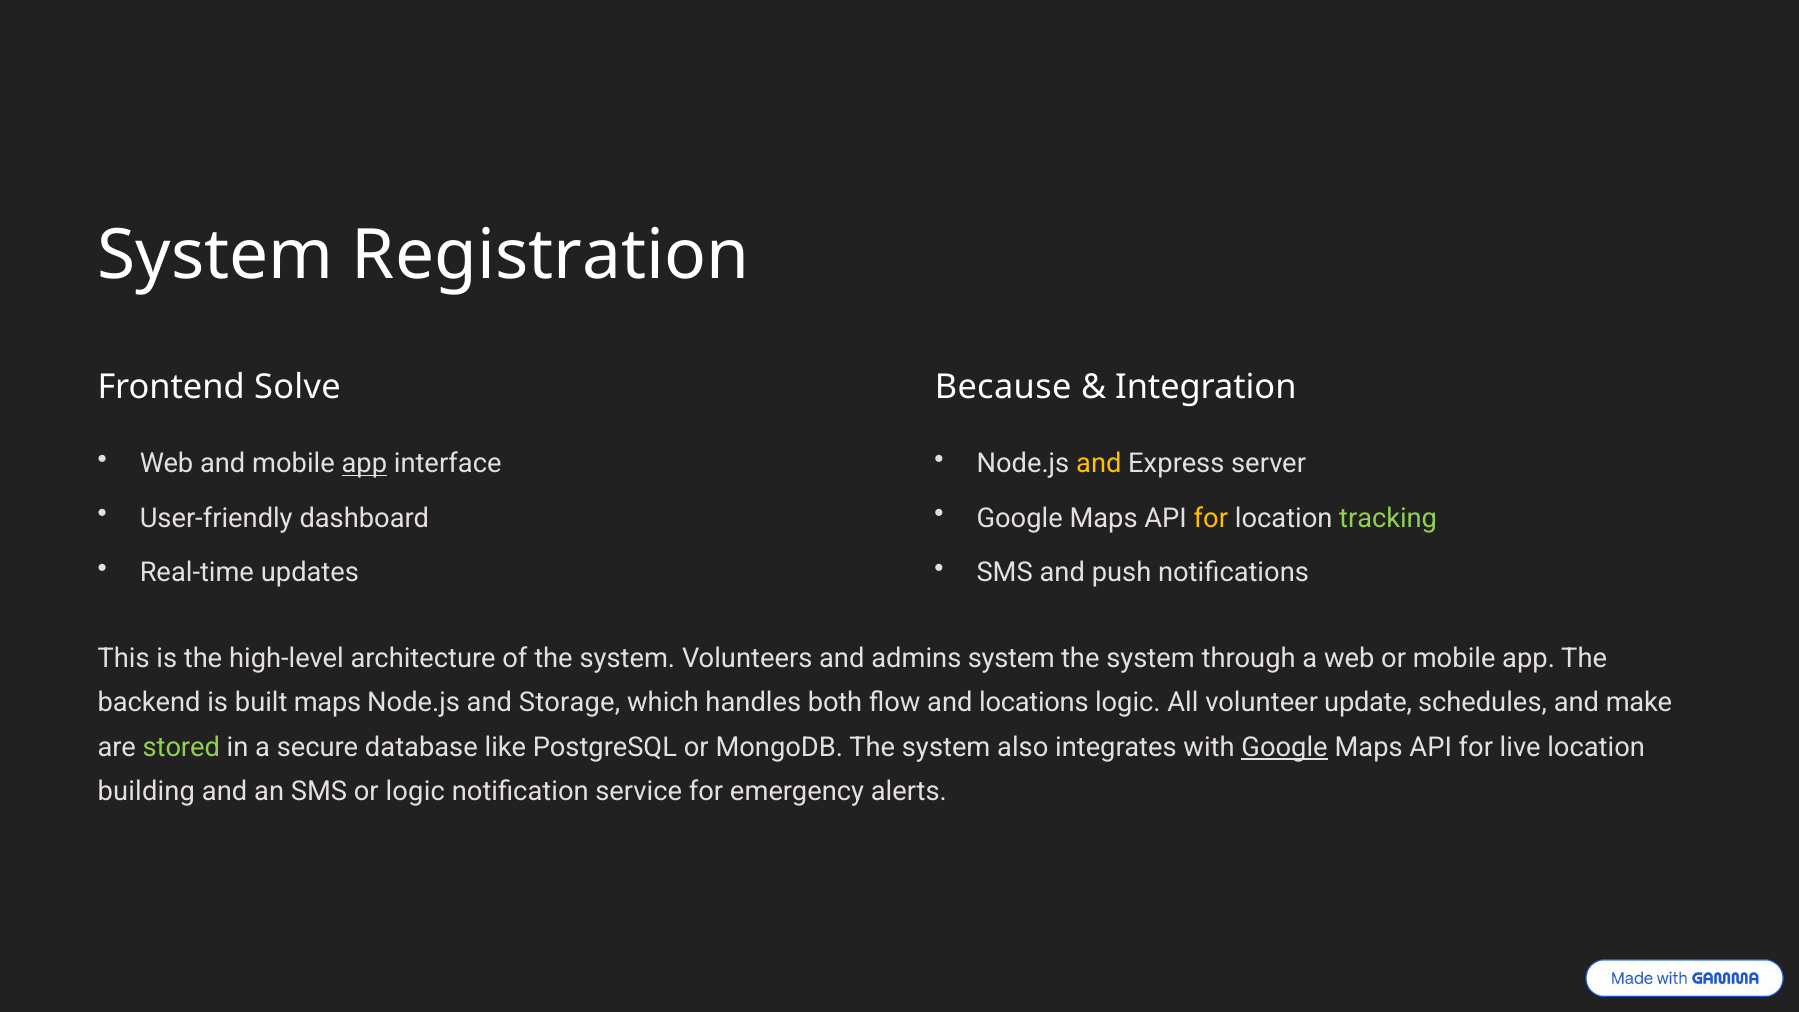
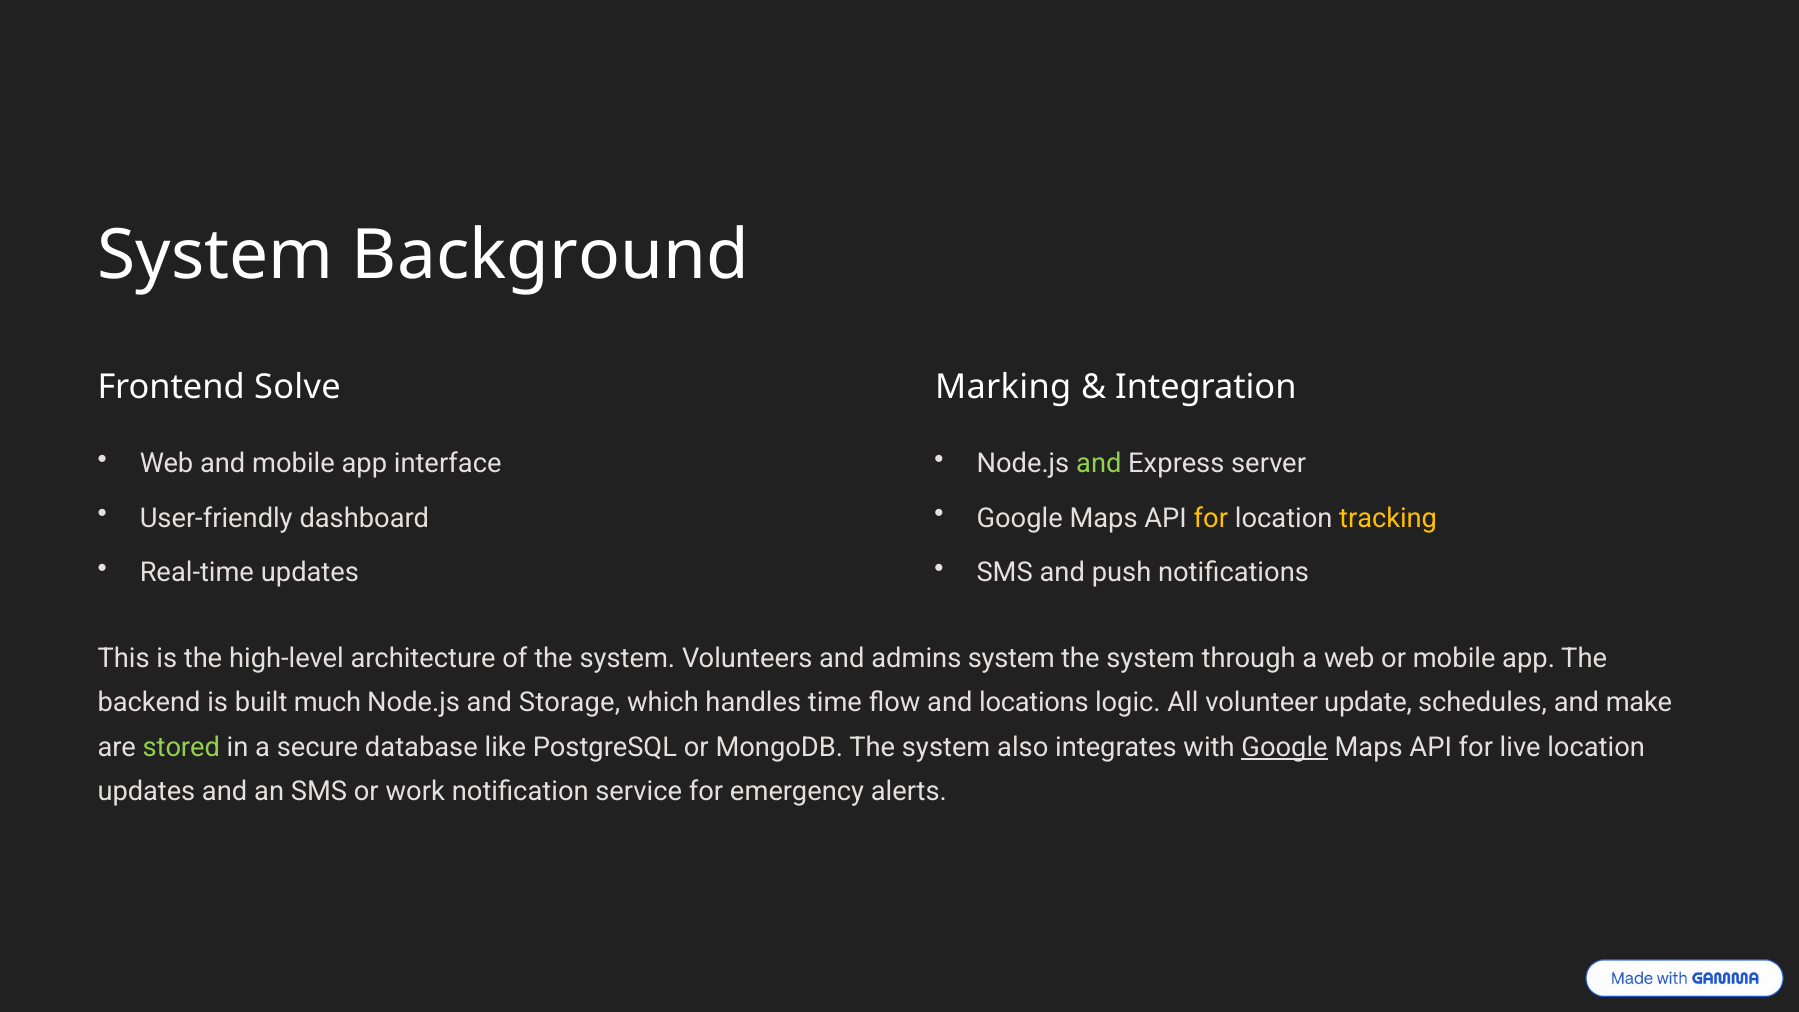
Registration: Registration -> Background (551, 255)
Because: Because -> Marking (1003, 387)
app underline: present -> none (364, 464)
and colour: yellow -> light green (1099, 464)
tracking colour: light green -> yellow (1388, 518)
built maps: maps -> much (327, 703)
both: both -> time (835, 703)
building: building -> updates (146, 792)
or logic: logic -> work (415, 792)
